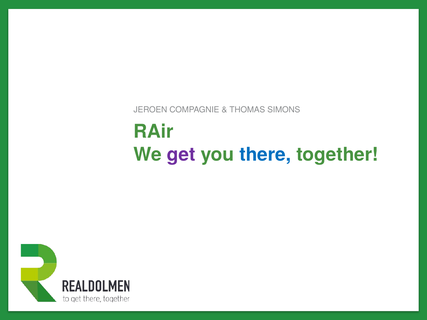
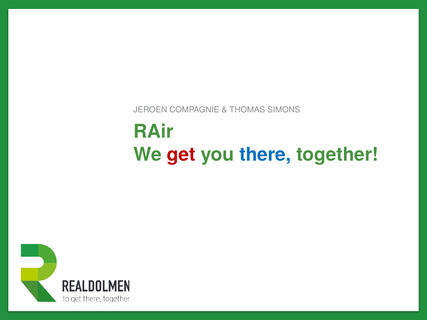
get colour: purple -> red (181, 155)
